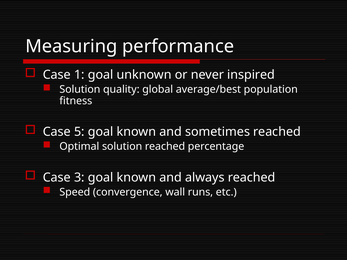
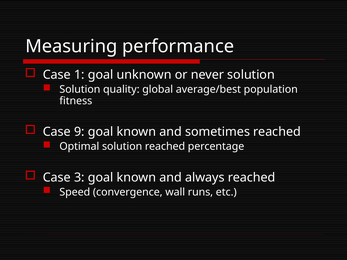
never inspired: inspired -> solution (251, 75)
5: 5 -> 9 (79, 132)
